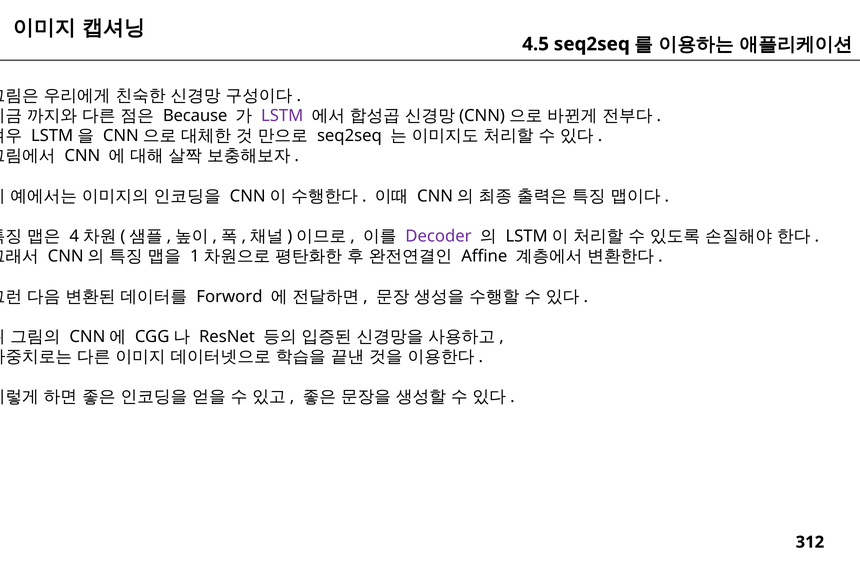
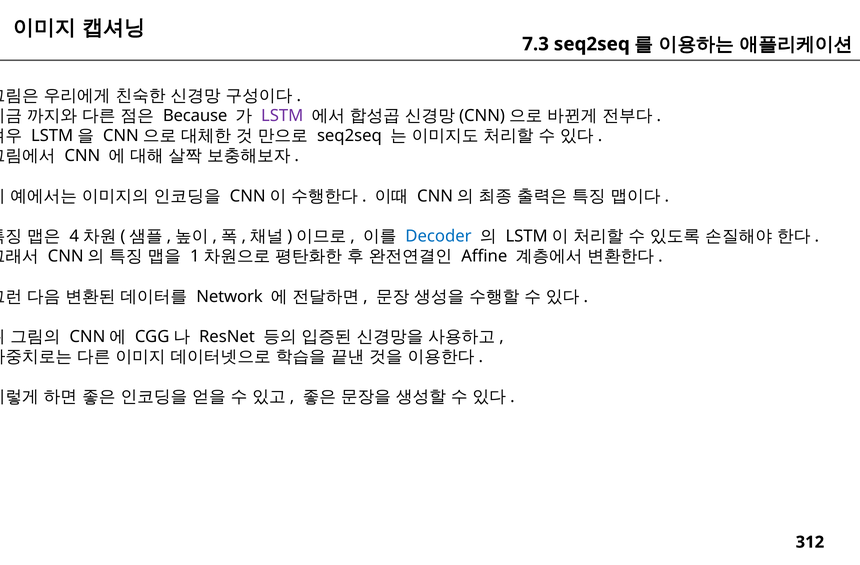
4.5: 4.5 -> 7.3 (536, 44)
Decoder colour: purple -> blue (438, 236)
Forword: Forword -> Network (230, 296)
